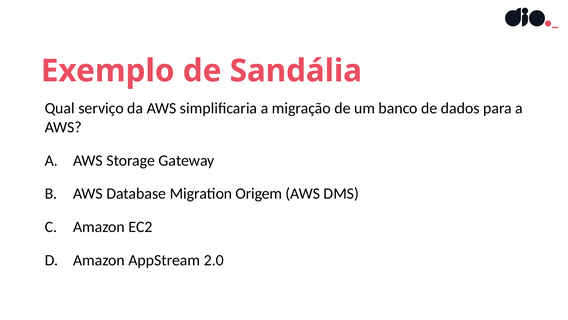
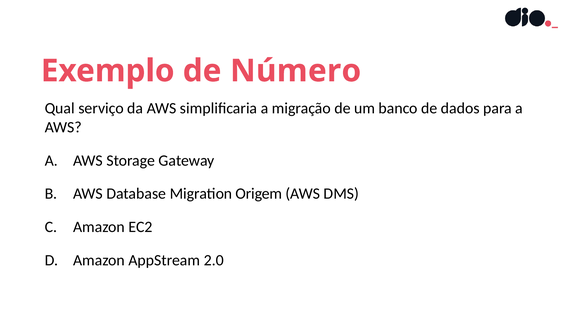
Sandália: Sandália -> Número (296, 71)
